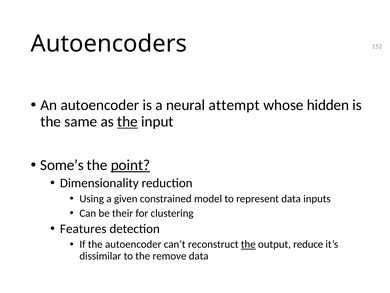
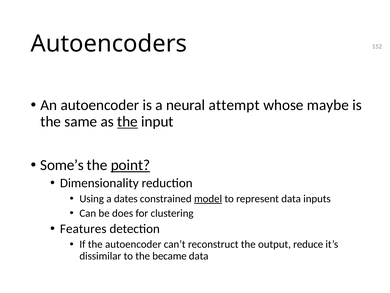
hidden: hidden -> maybe (328, 105)
given: given -> dates (126, 198)
model underline: none -> present (208, 198)
their: their -> does (123, 213)
the underline: present -> none (248, 244)
remove: remove -> became (170, 256)
